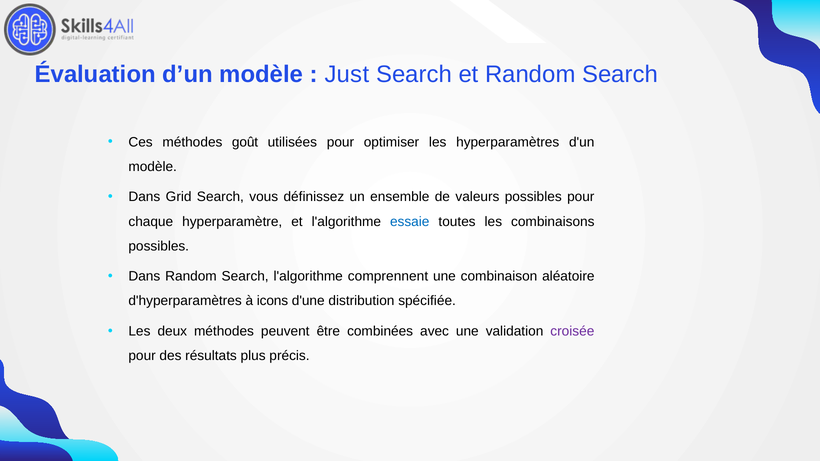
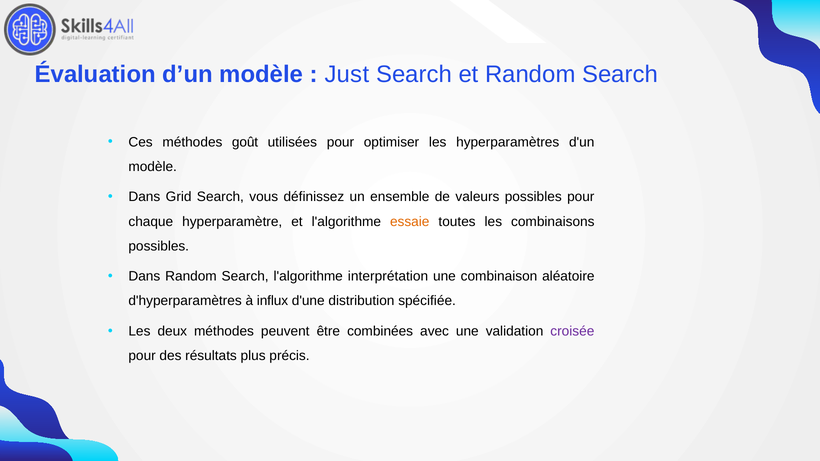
essaie colour: blue -> orange (410, 222)
comprennent: comprennent -> interprétation (388, 277)
icons: icons -> influx (272, 301)
